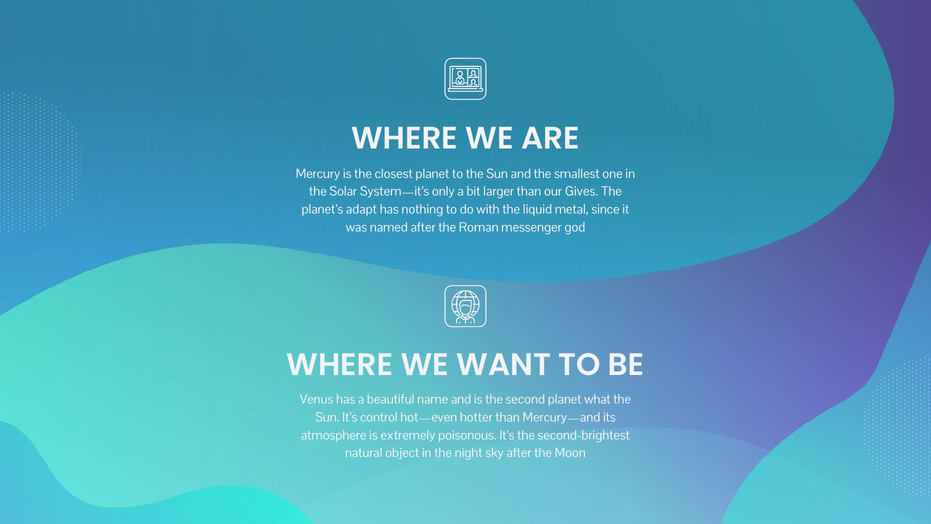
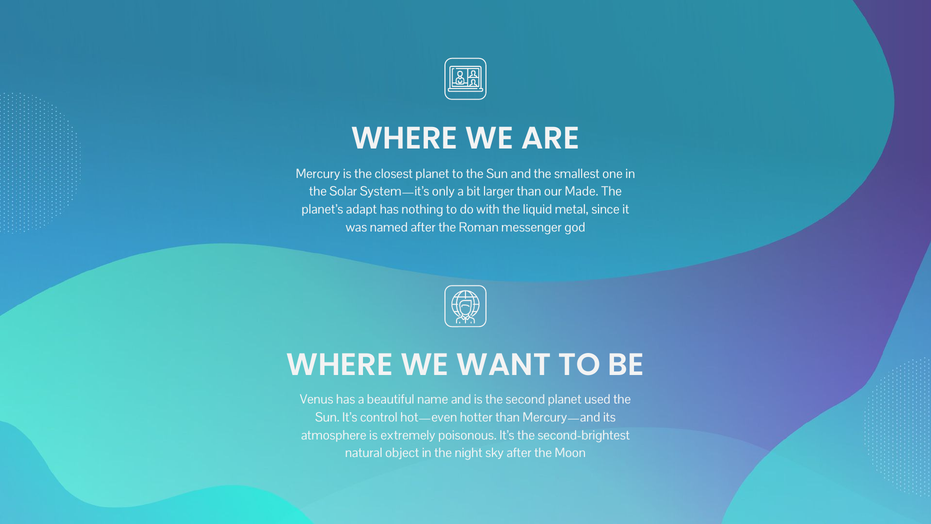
Gives: Gives -> Made (582, 191)
what: what -> used (597, 399)
